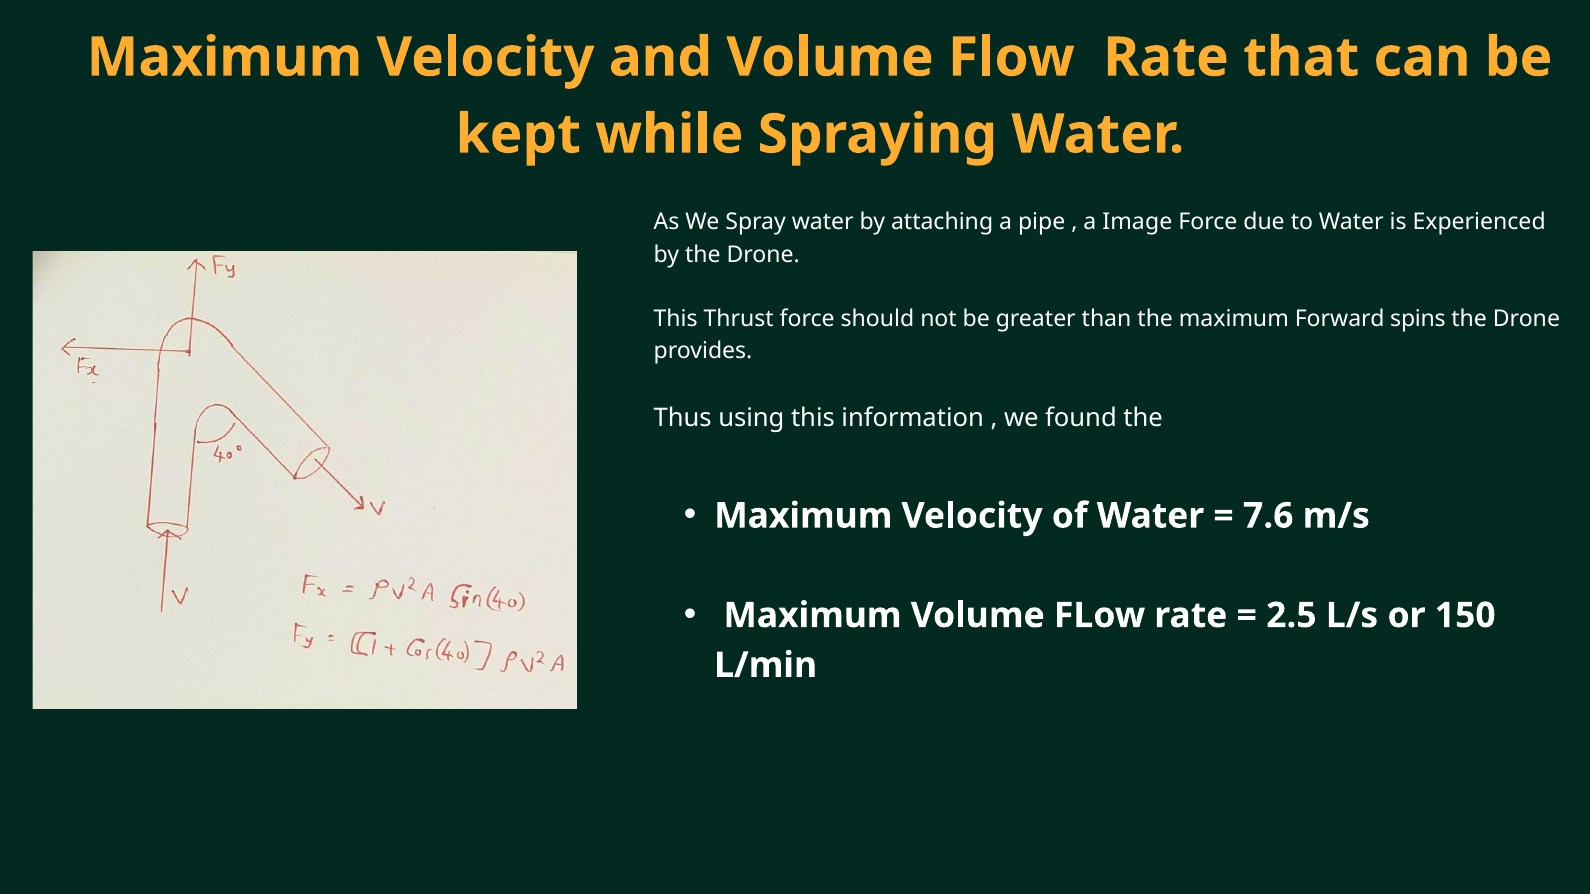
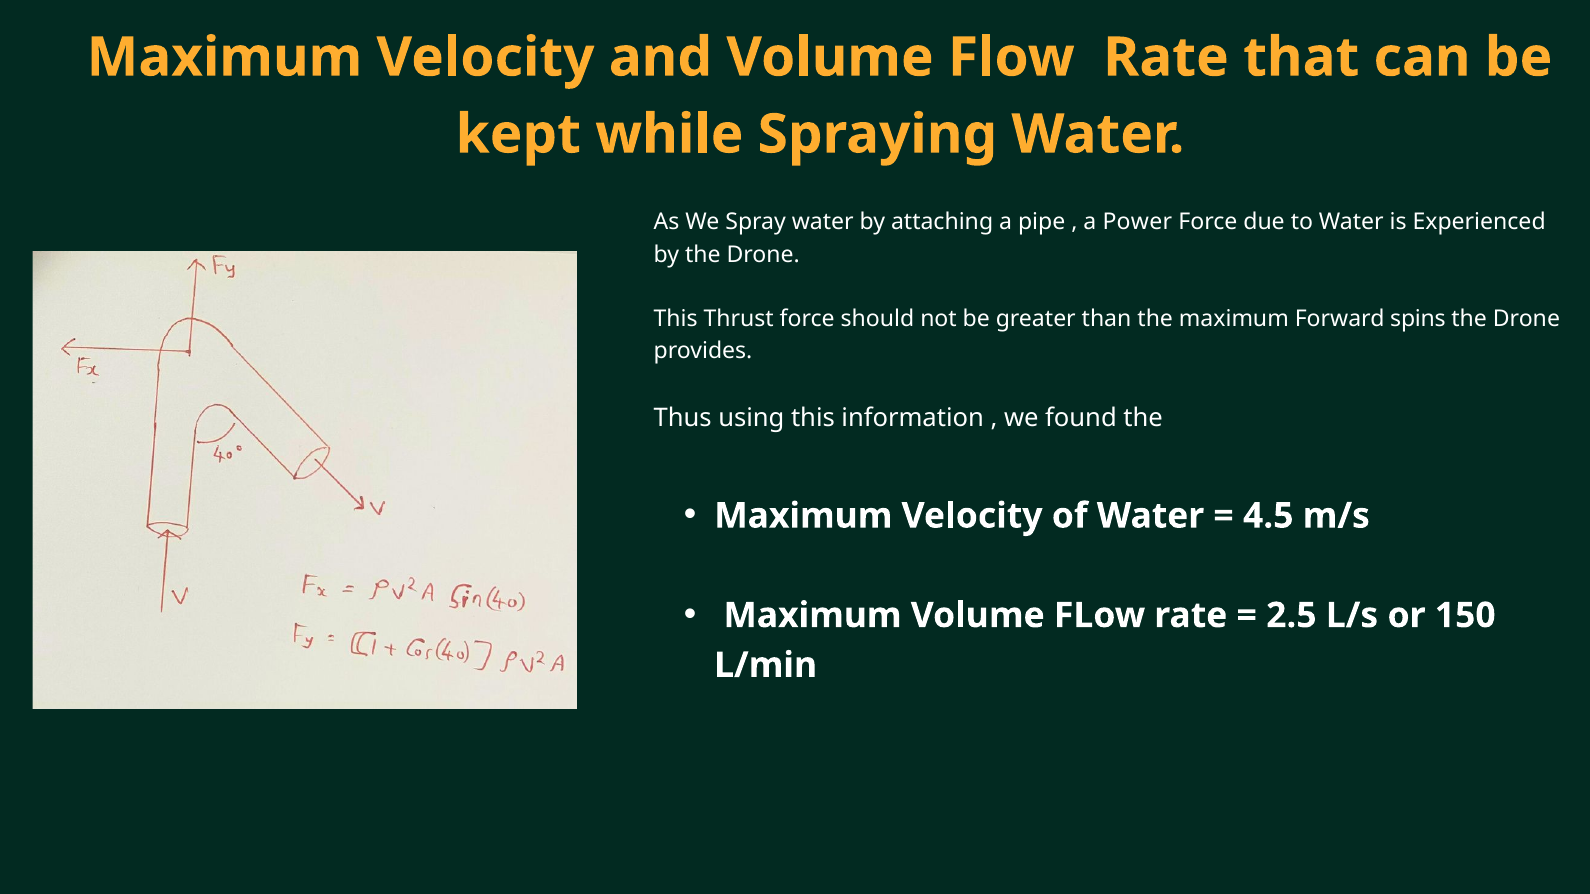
Image: Image -> Power (1137, 222)
7.6: 7.6 -> 4.5 (1268, 516)
